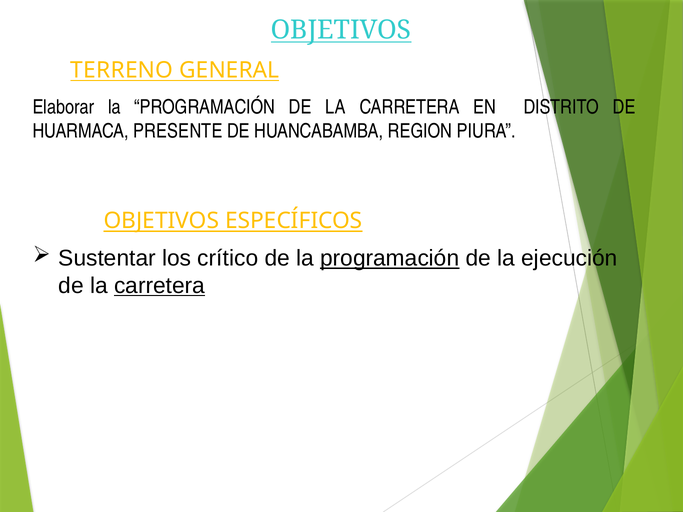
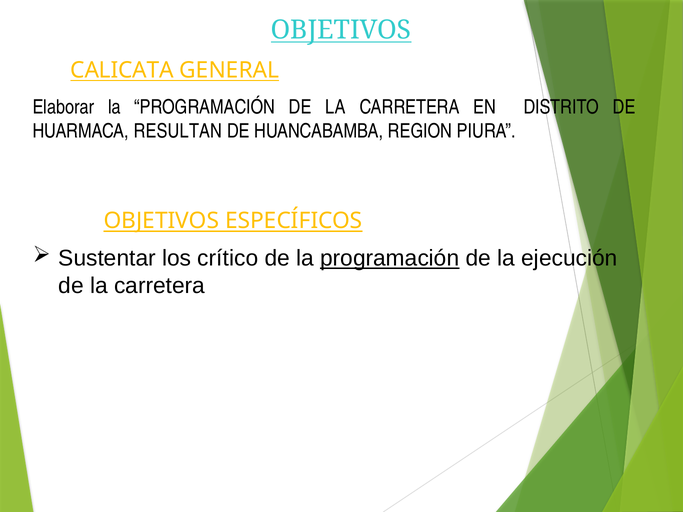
TERRENO: TERRENO -> CALICATA (122, 70)
PRESENTE: PRESENTE -> RESULTAN (178, 131)
carretera underline: present -> none (160, 286)
